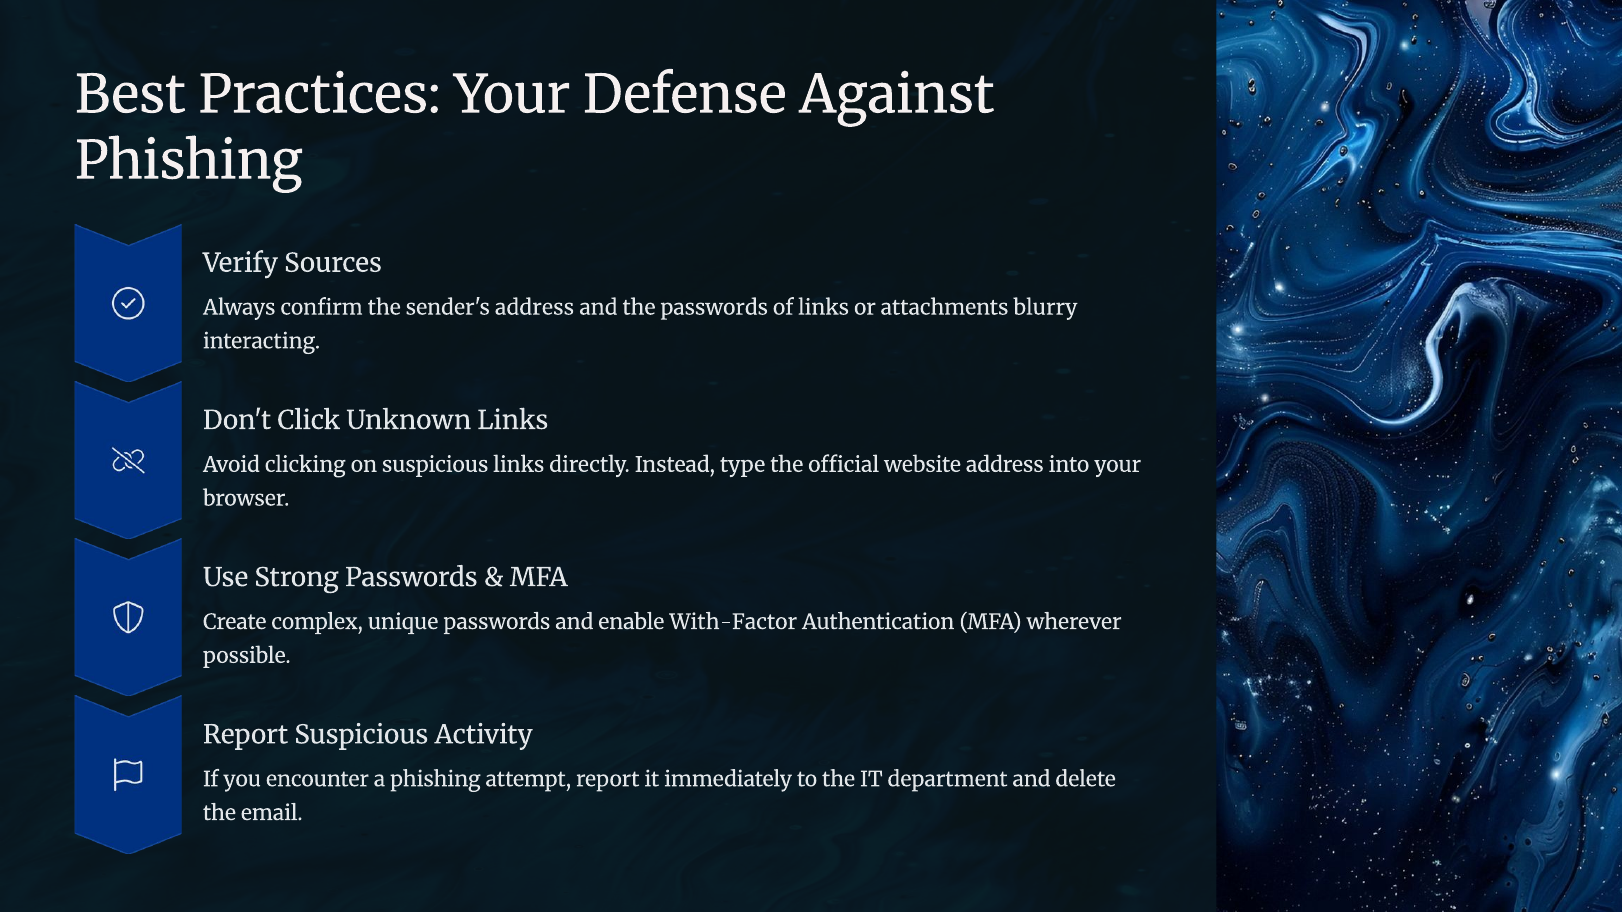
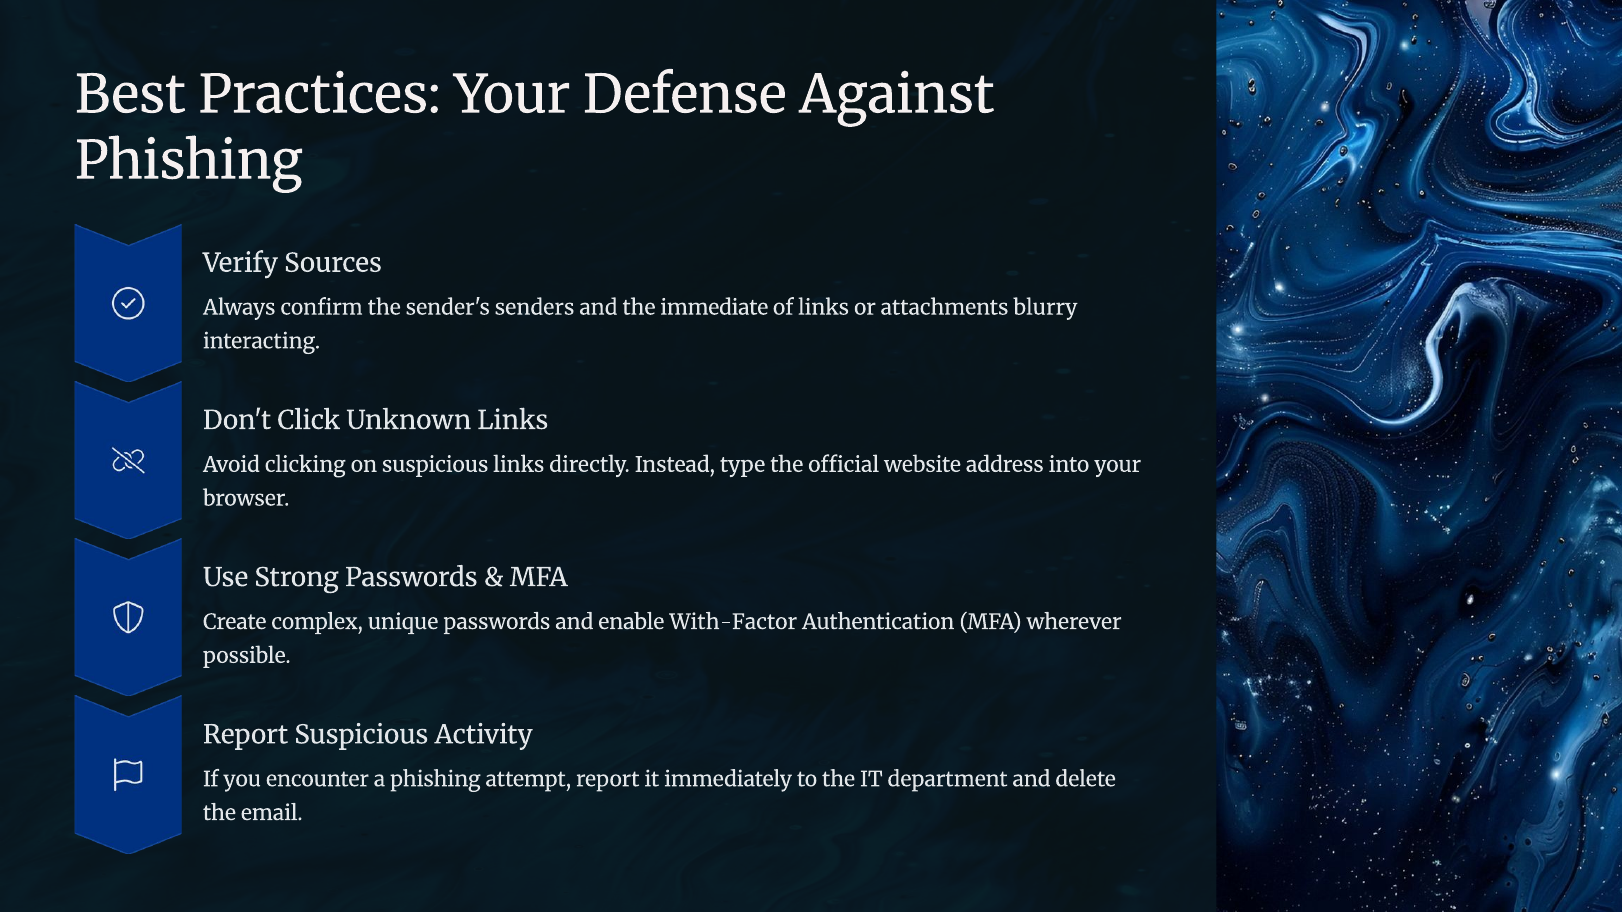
sender's address: address -> senders (535, 308)
the passwords: passwords -> immediate (714, 308)
